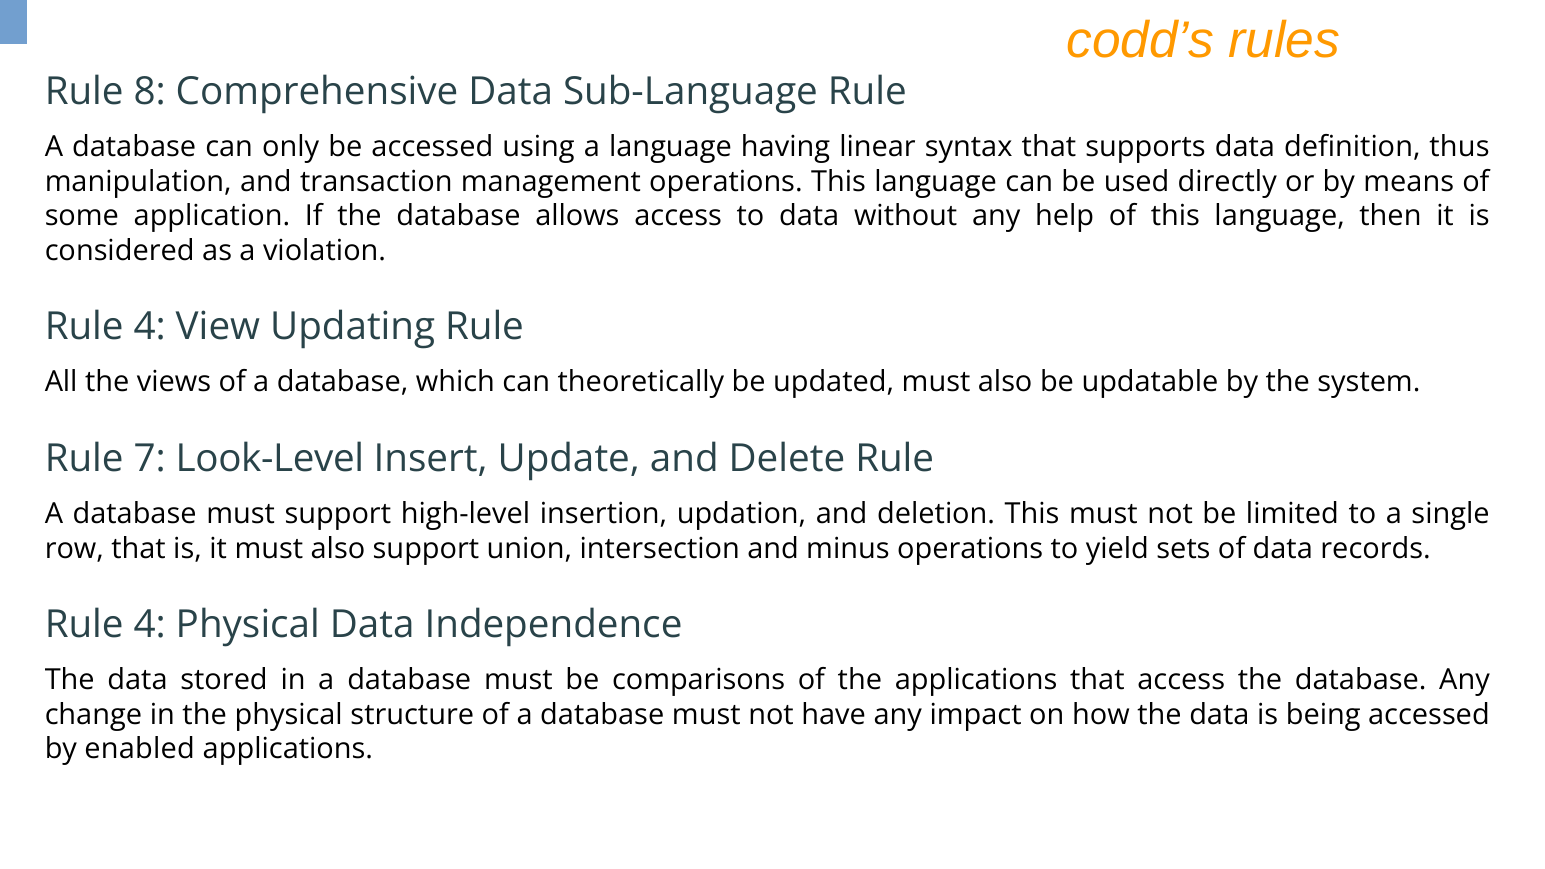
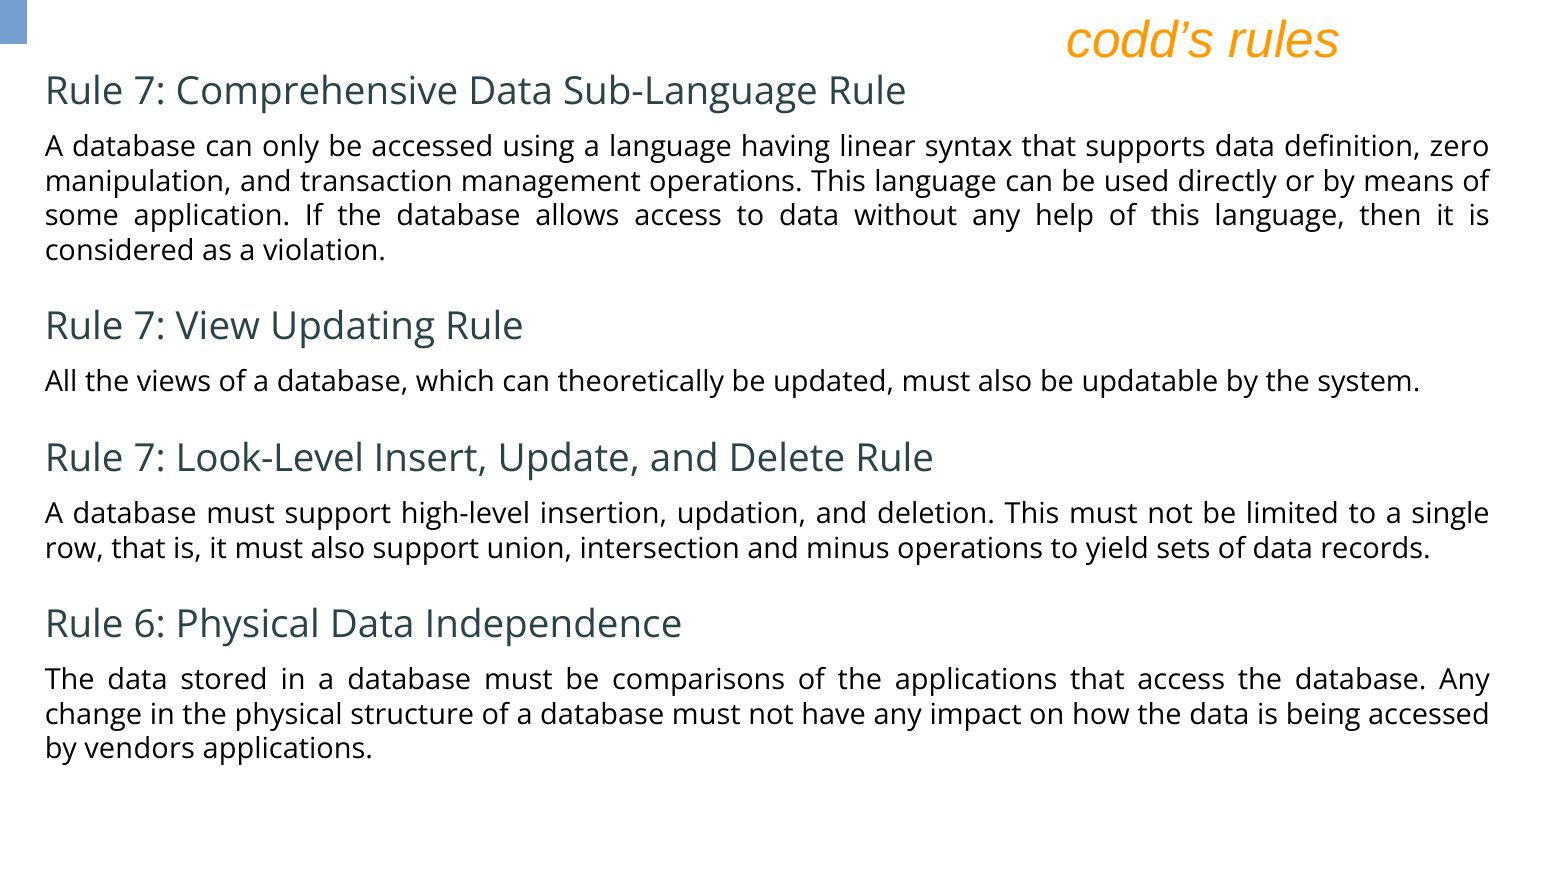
8: 8 -> 7 (150, 92)
thus: thus -> zero (1459, 147)
4: 4 -> 7 (150, 327)
4: 4 -> 6 (150, 625)
enabled: enabled -> vendors (140, 749)
